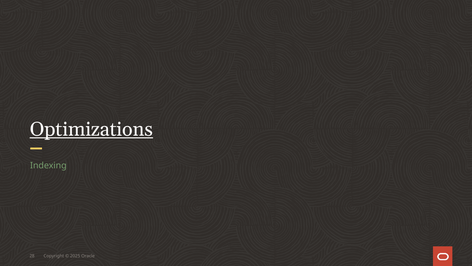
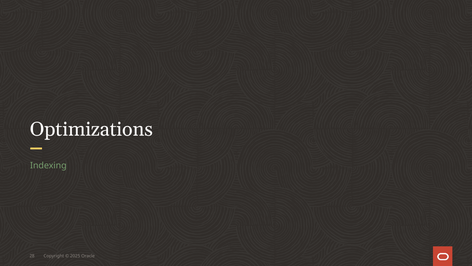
Optimizations underline: present -> none (91, 129)
